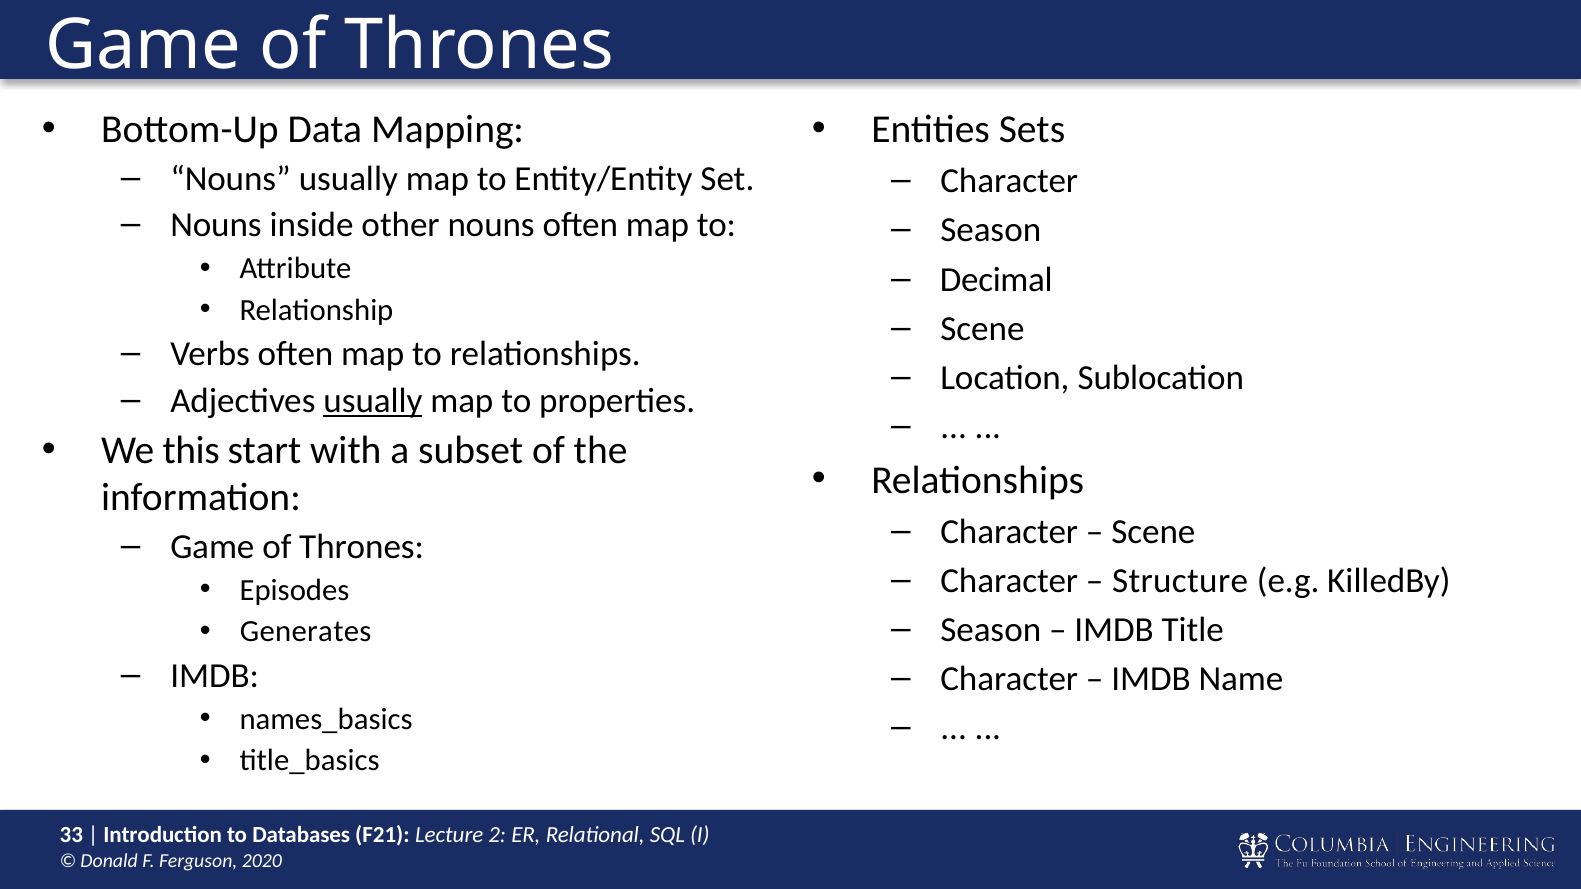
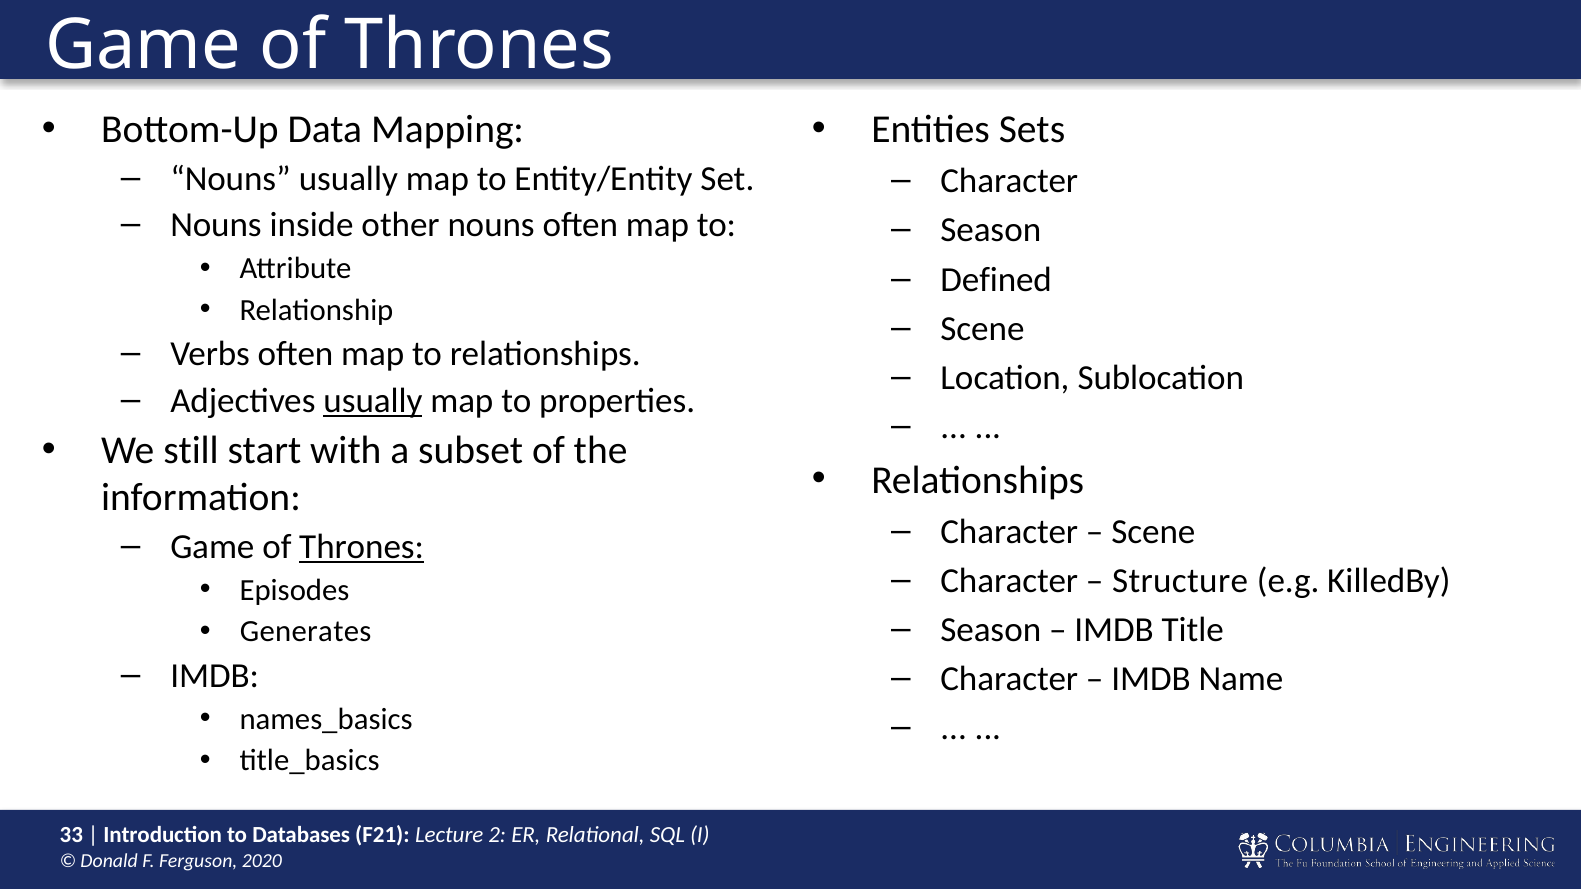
Decimal: Decimal -> Defined (996, 280)
this: this -> still (191, 451)
Thrones underline: none -> present (362, 547)
